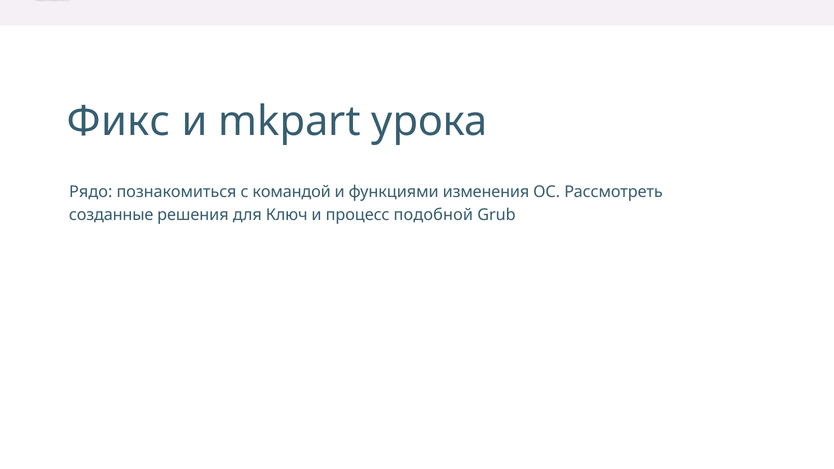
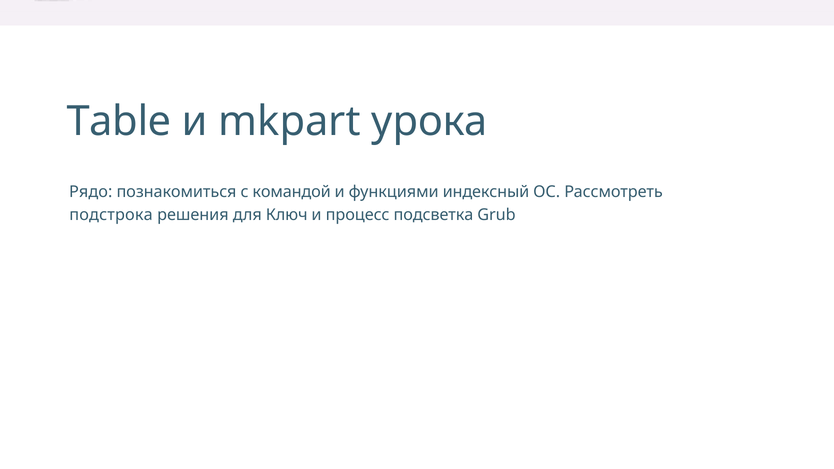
Фикс: Фикс -> Table (119, 121)
изменения: изменения -> индексный (486, 192)
созданные: созданные -> подстрока (111, 215)
подобной: подобной -> подсветка (433, 215)
